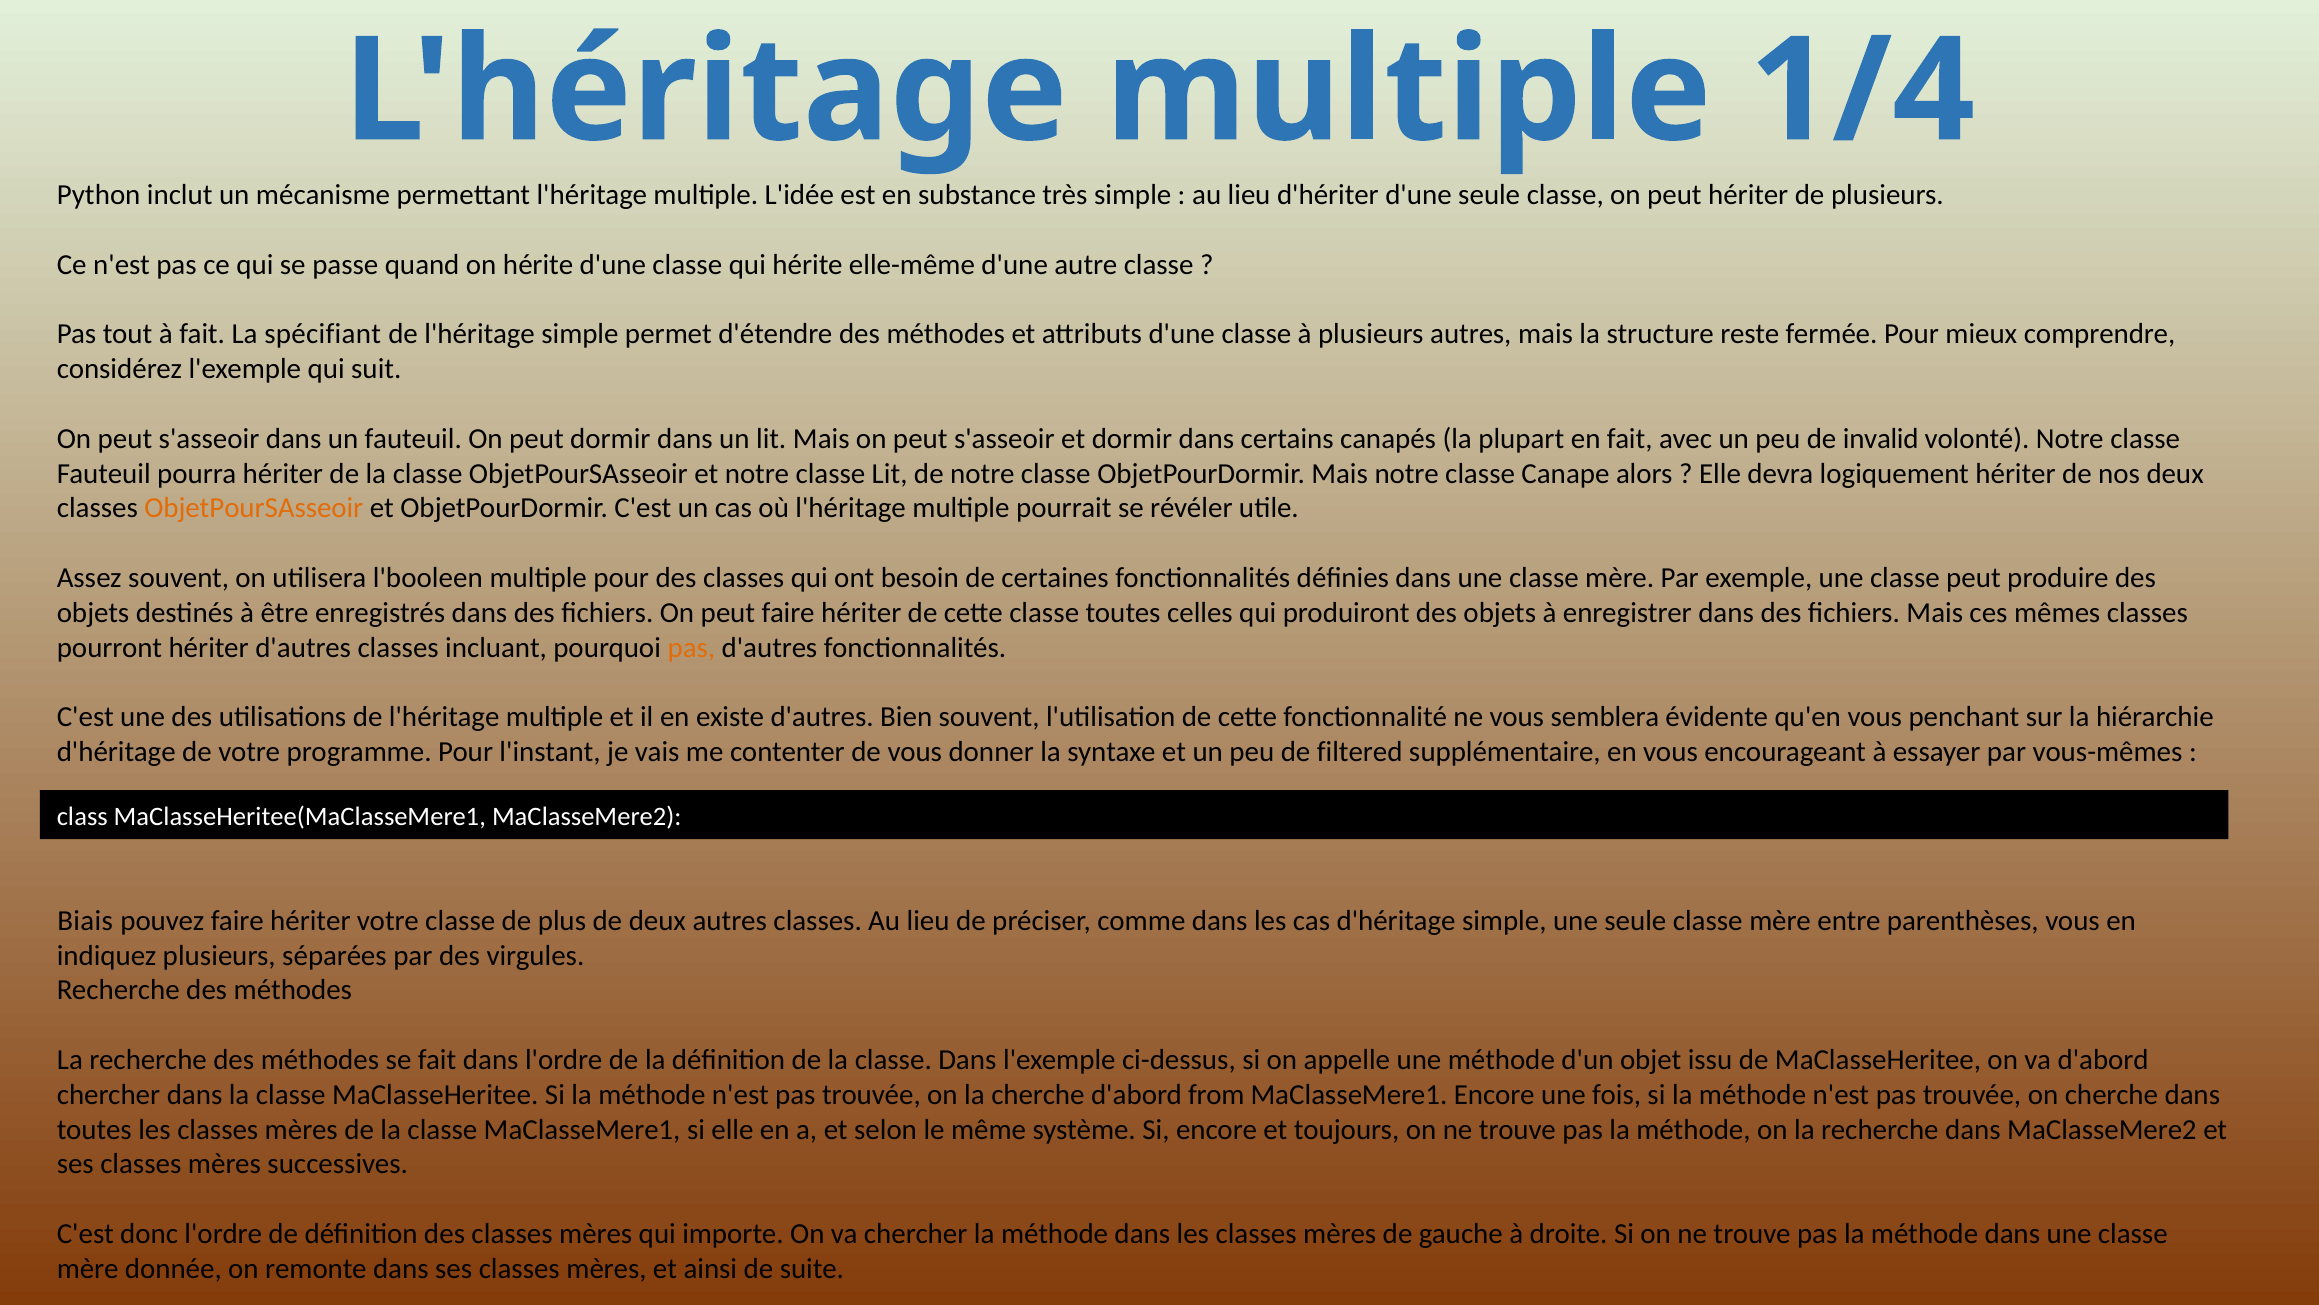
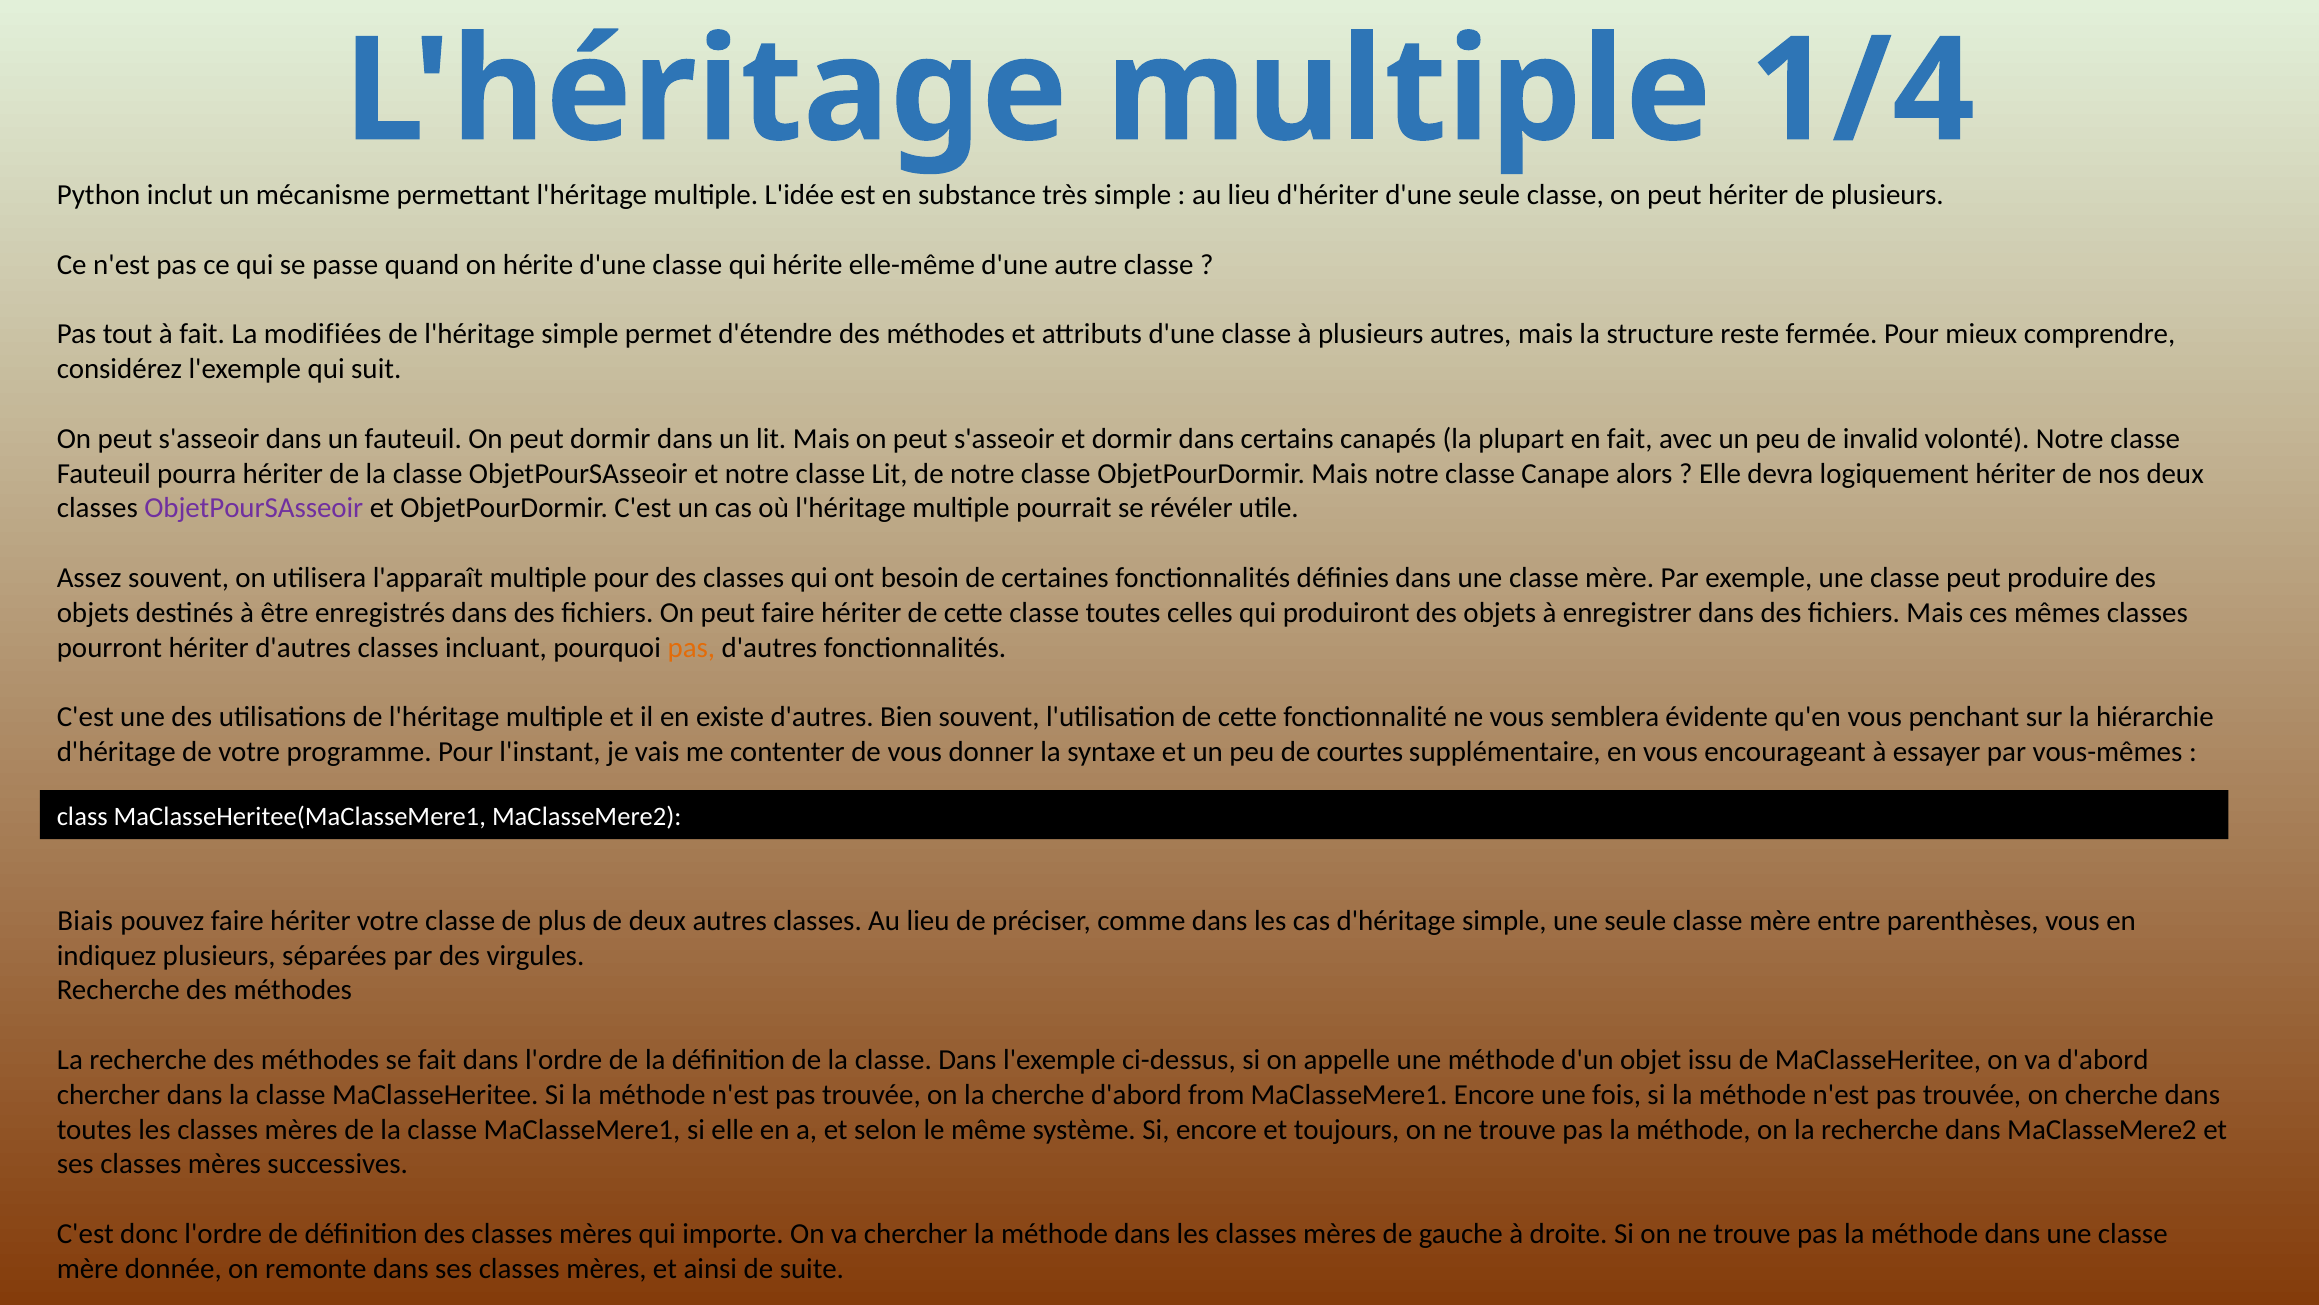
spécifiant: spécifiant -> modifiées (323, 334)
ObjetPourSAsseoir colour: orange -> purple (254, 508)
l'booleen: l'booleen -> l'apparaît (428, 578)
filtered: filtered -> courtes (1360, 752)
